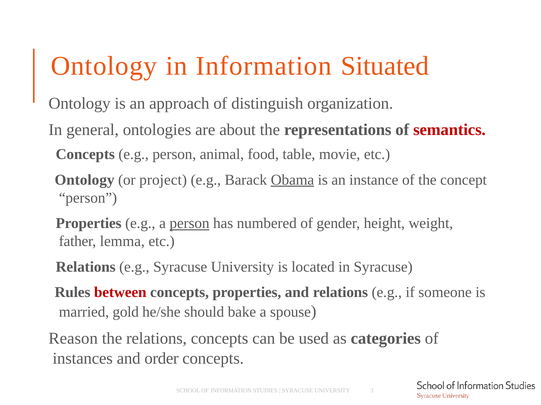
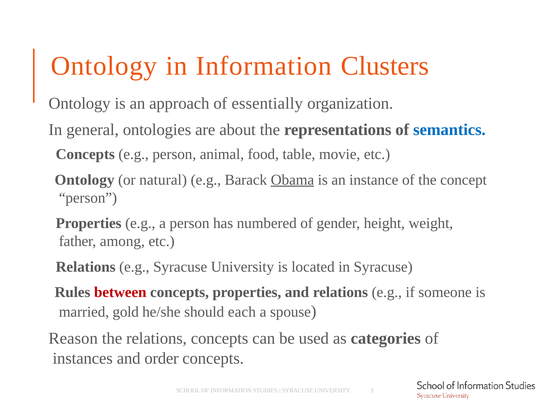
Situated: Situated -> Clusters (385, 66)
distinguish: distinguish -> essentially (267, 104)
semantics colour: red -> blue (449, 130)
project: project -> natural (163, 180)
person underline: present -> none (190, 224)
lemma: lemma -> among (122, 242)
bake: bake -> each (242, 312)
